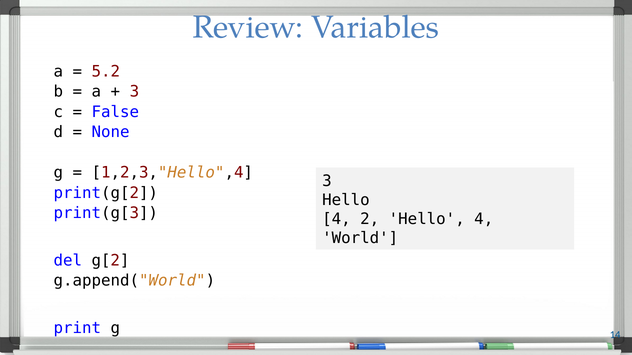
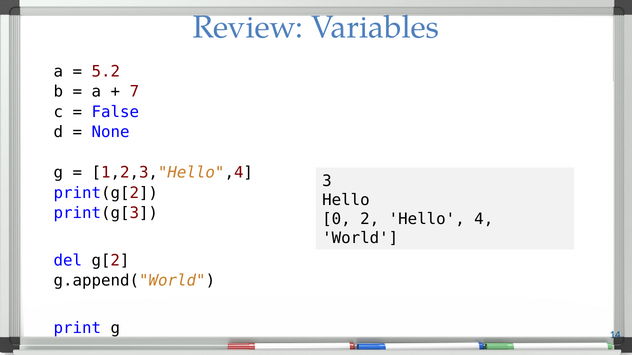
3: 3 -> 7 (134, 92)
4: 4 -> 0 (336, 219)
